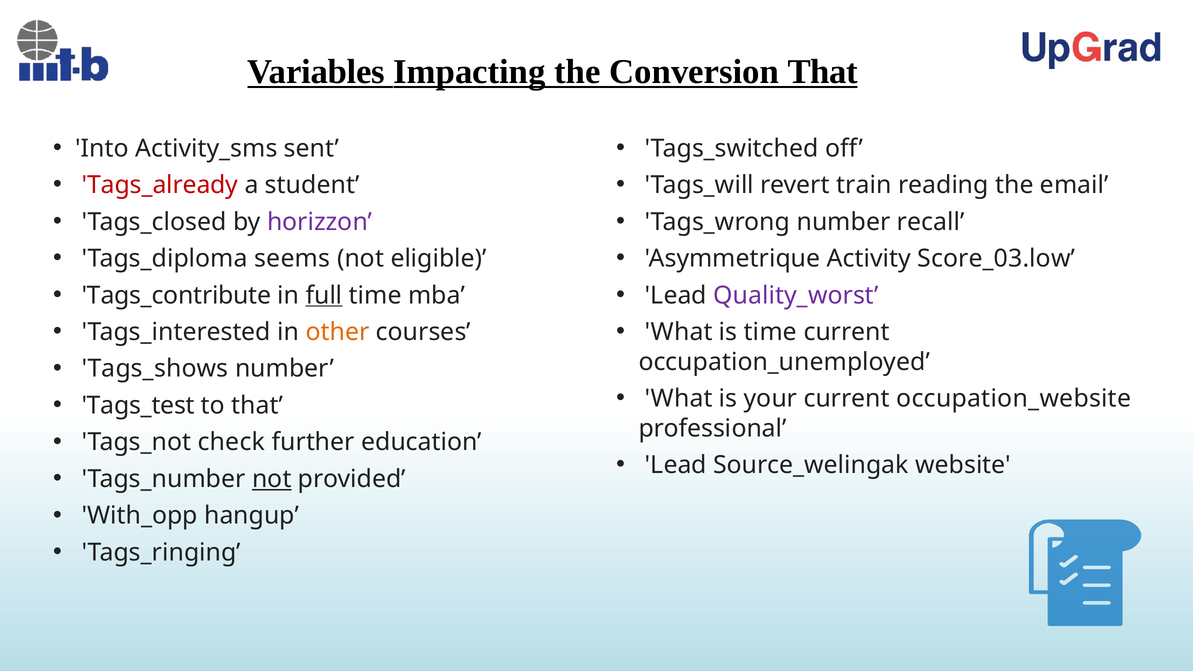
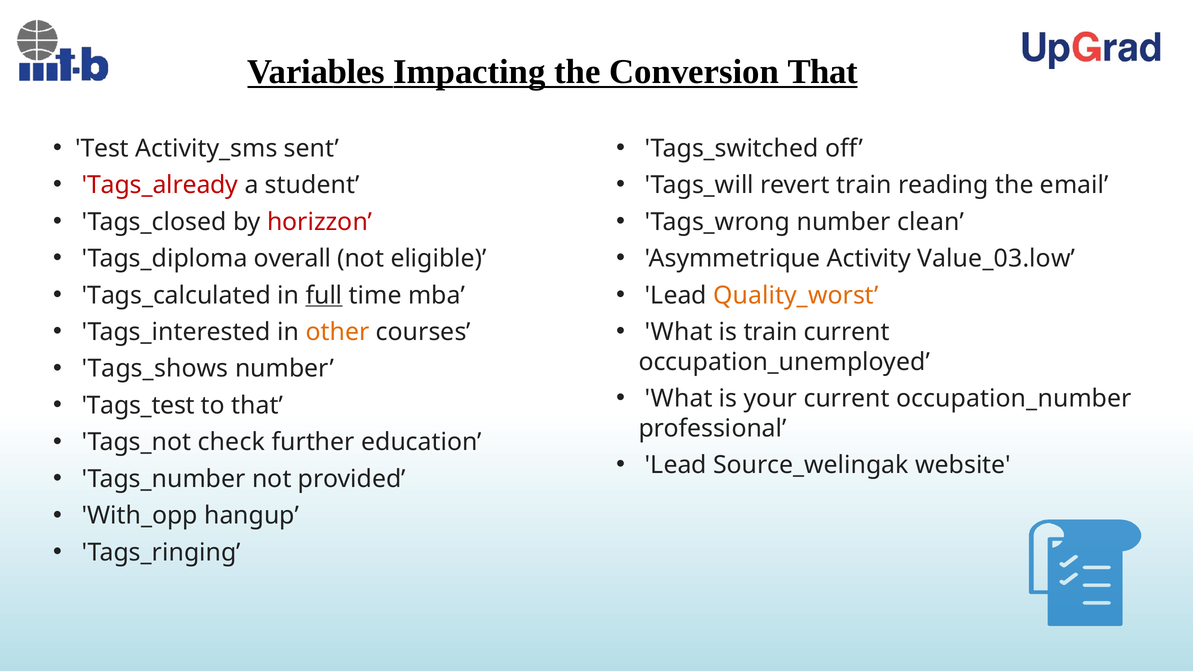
Into: Into -> Test (102, 148)
horizzon colour: purple -> red (320, 222)
recall: recall -> clean (931, 222)
seems: seems -> overall (293, 259)
Score_03.low: Score_03.low -> Value_03.low (996, 259)
Tags_contribute: Tags_contribute -> Tags_calculated (176, 295)
Quality_worst colour: purple -> orange (796, 295)
is time: time -> train (771, 332)
occupation_website: occupation_website -> occupation_number (1014, 399)
not underline: present -> none (272, 479)
